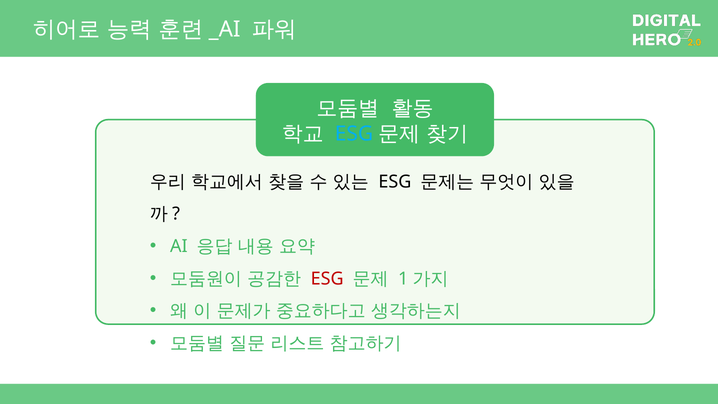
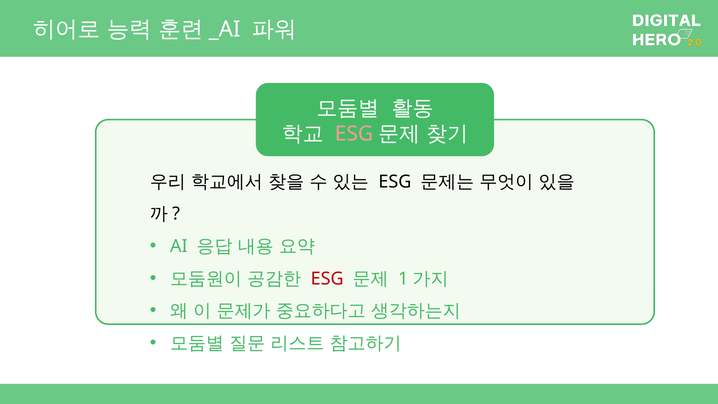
ESG colour: light blue -> pink (354, 134)
